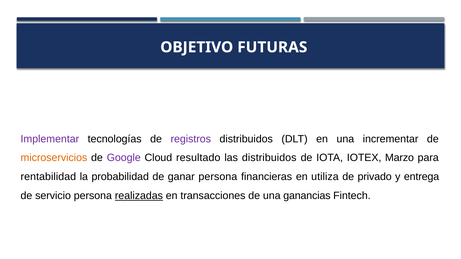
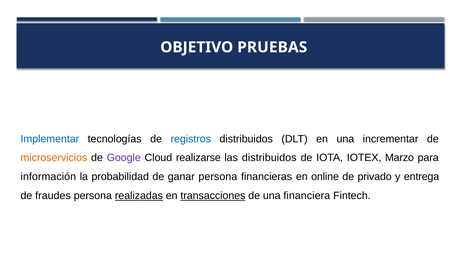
FUTURAS: FUTURAS -> PRUEBAS (272, 47)
Implementar colour: purple -> blue (50, 139)
registros colour: purple -> blue (191, 139)
resultado: resultado -> realizarse (198, 158)
rentabilidad: rentabilidad -> información (48, 177)
utiliza: utiliza -> online (325, 177)
servicio: servicio -> fraudes (53, 196)
transacciones underline: none -> present (213, 196)
ganancias: ganancias -> financiera (307, 196)
